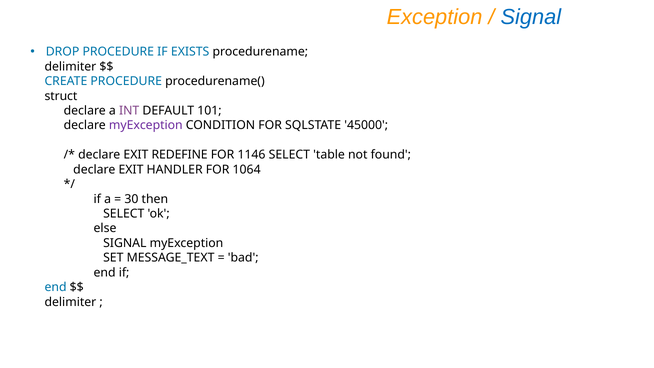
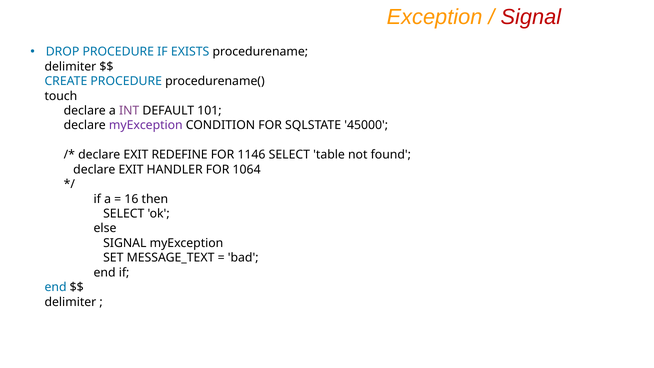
Signal colour: blue -> red (531, 17)
struct: struct -> touch (61, 96)
30: 30 -> 16 (131, 199)
